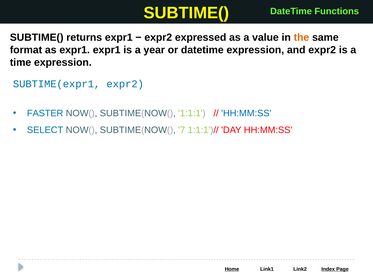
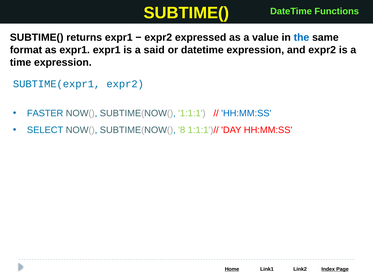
the colour: orange -> blue (301, 37)
year: year -> said (154, 50)
7: 7 -> 8 (182, 130)
